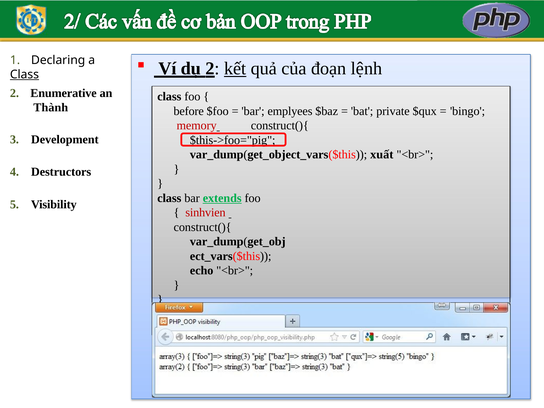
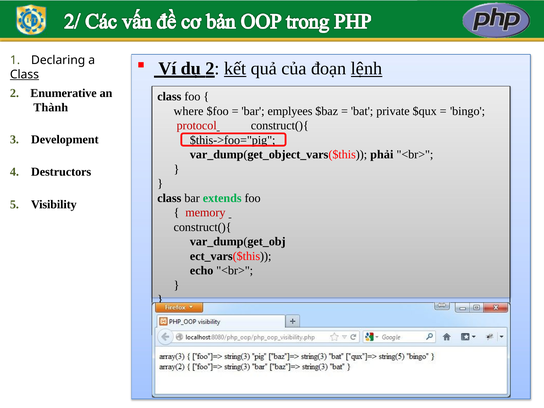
lệnh underline: none -> present (367, 69)
before: before -> where (189, 111)
memory: memory -> protocol (197, 126)
xuất: xuất -> phải (382, 155)
extends underline: present -> none (222, 198)
sinhvien: sinhvien -> memory (205, 213)
